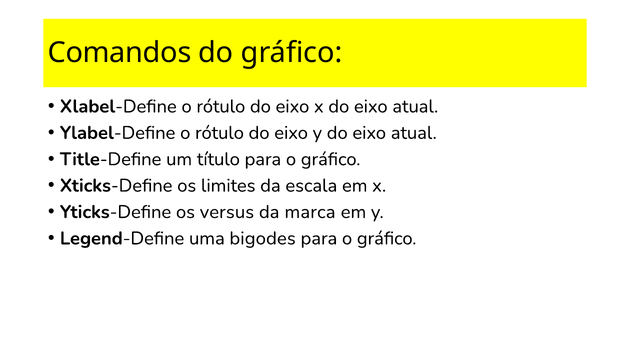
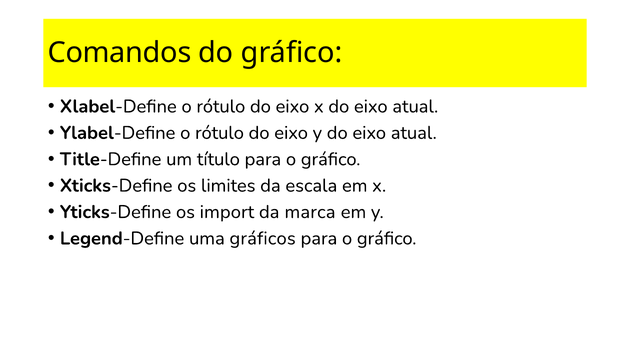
versus: versus -> import (227, 212)
bigodes: bigodes -> gráficos (263, 239)
